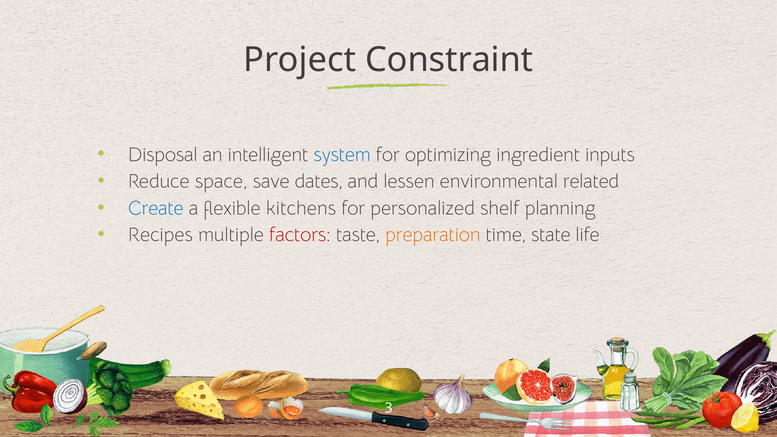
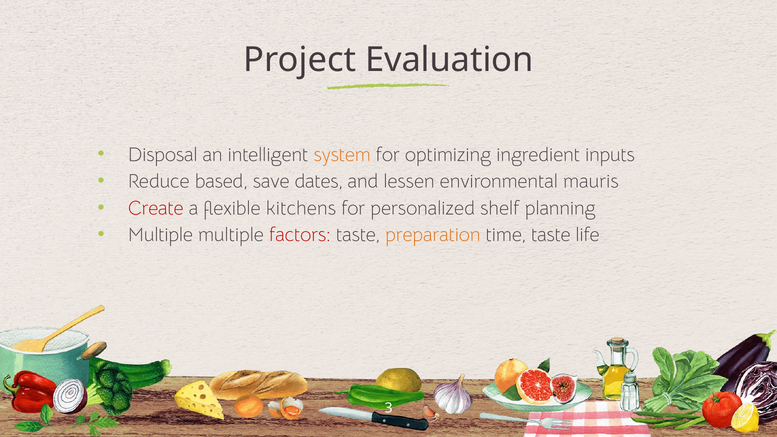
Constraint: Constraint -> Evaluation (449, 60)
system colour: blue -> orange (342, 155)
space: space -> based (221, 181)
related: related -> mauris (591, 181)
Create colour: blue -> red (156, 208)
Recipes: Recipes -> Multiple (160, 235)
time state: state -> taste (551, 235)
